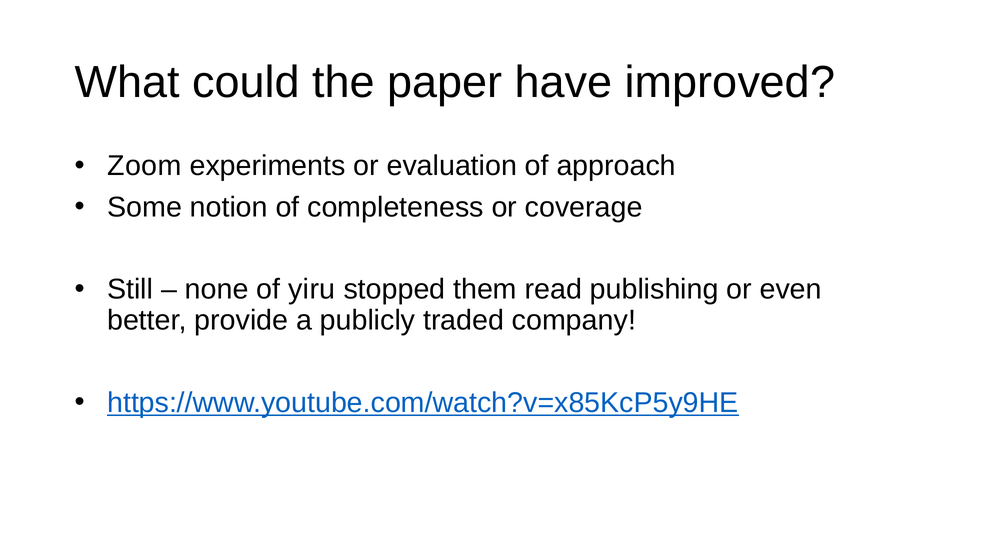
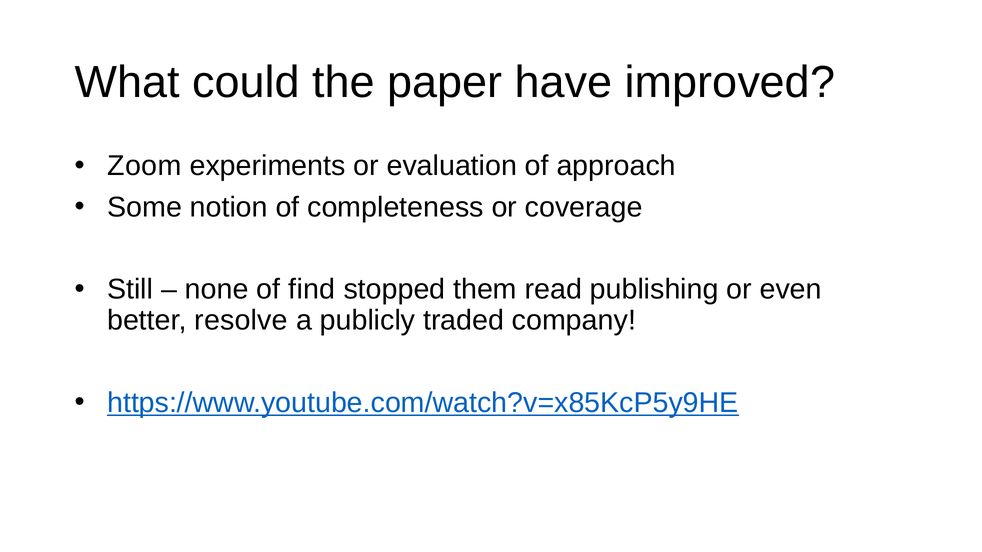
yiru: yiru -> find (312, 290)
provide: provide -> resolve (241, 320)
